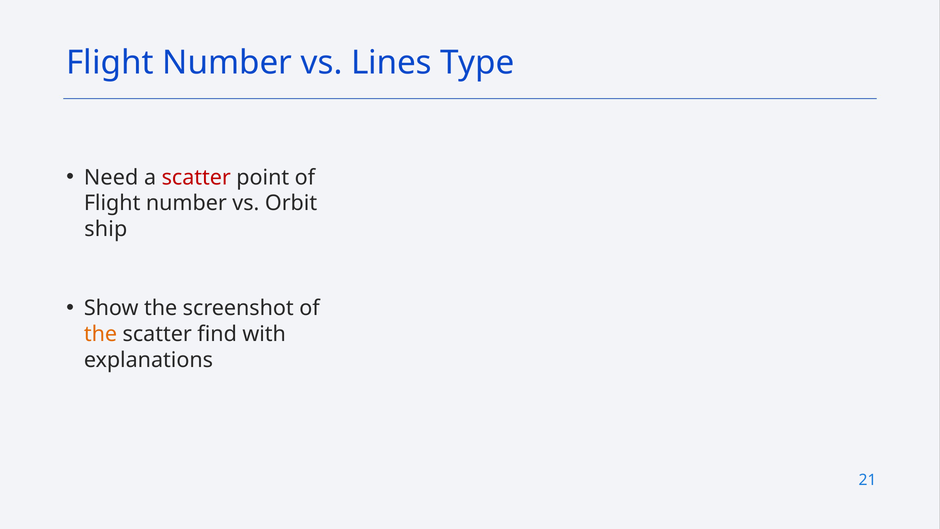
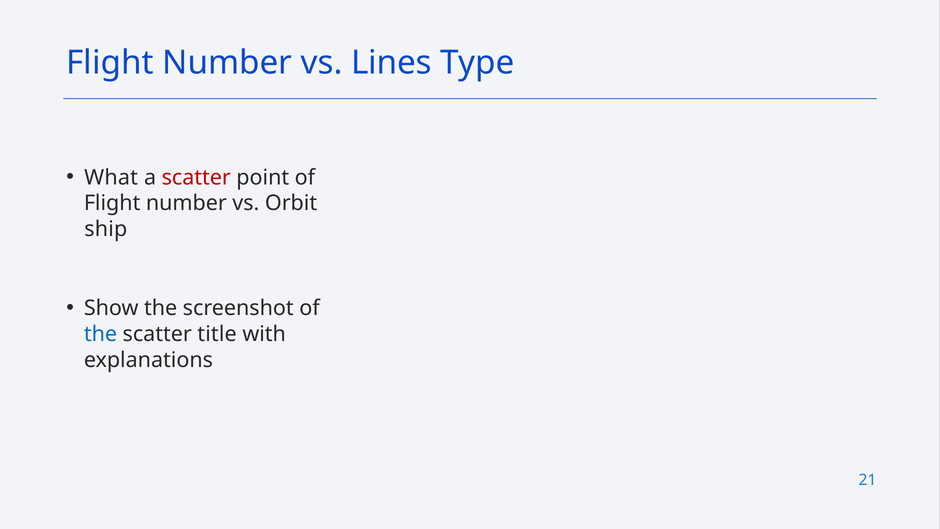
Need: Need -> What (111, 177)
the colour: orange -> blue (101, 334)
find: find -> title (217, 334)
